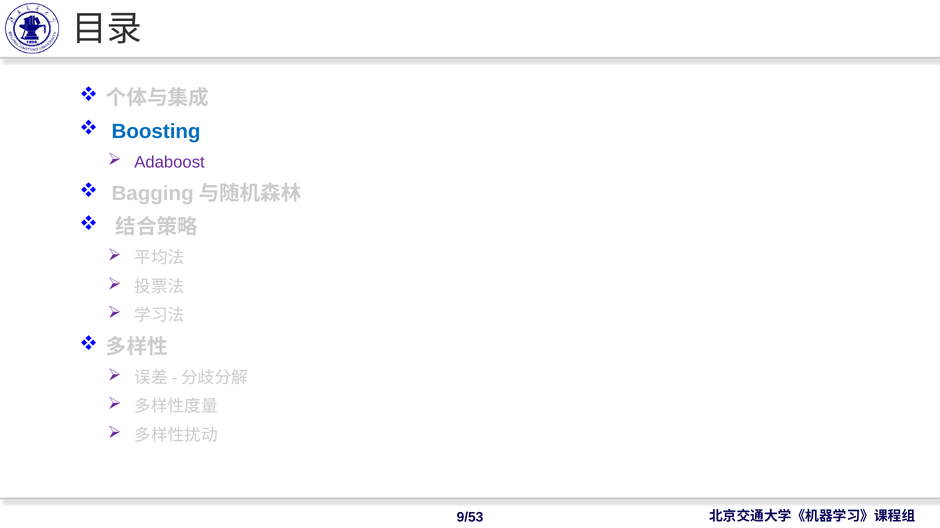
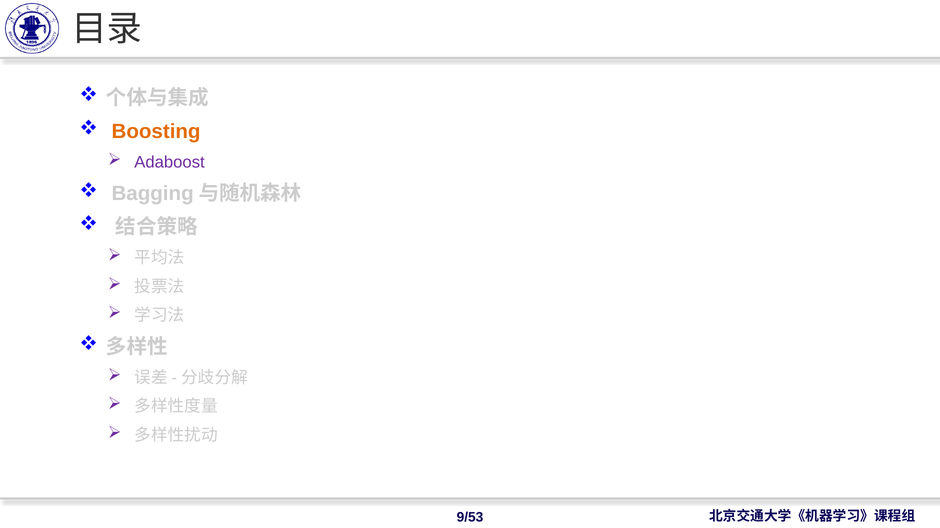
Boosting colour: blue -> orange (156, 132)
